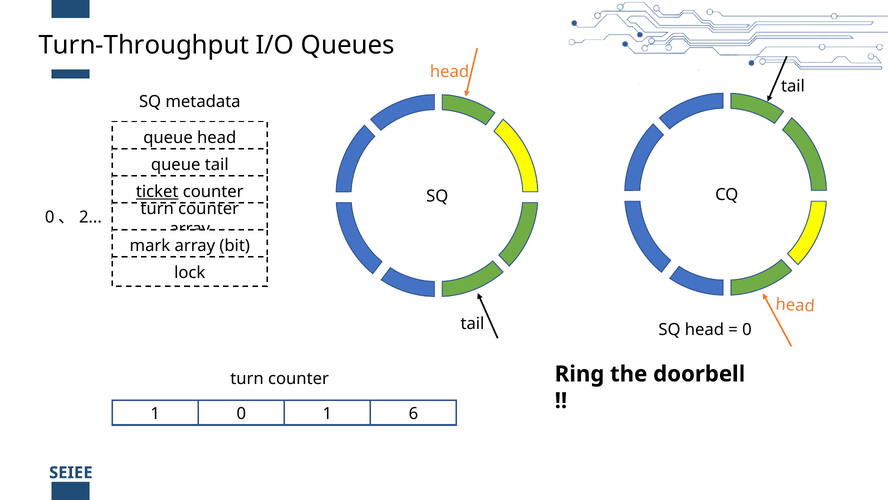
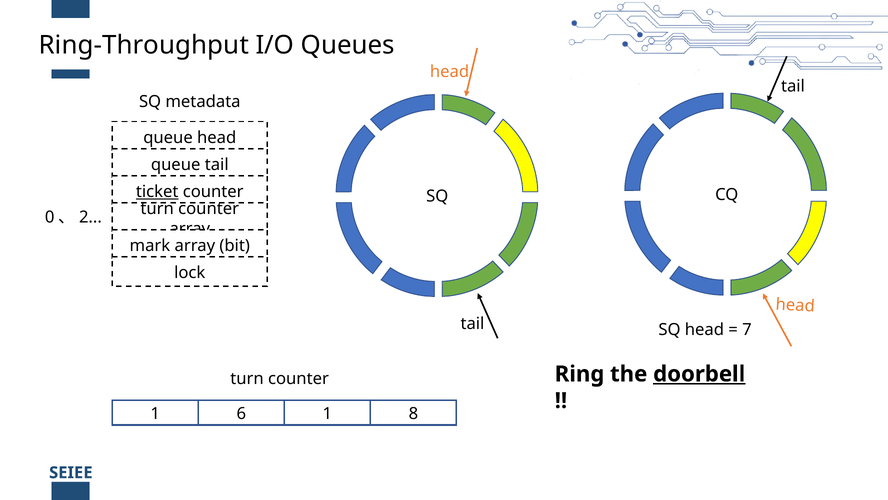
Turn-Throughput: Turn-Throughput -> Ring-Throughput (144, 45)
0: 0 -> 7 (747, 329)
doorbell underline: none -> present (699, 374)
1 0: 0 -> 6 (241, 413)
6: 6 -> 8 (413, 413)
